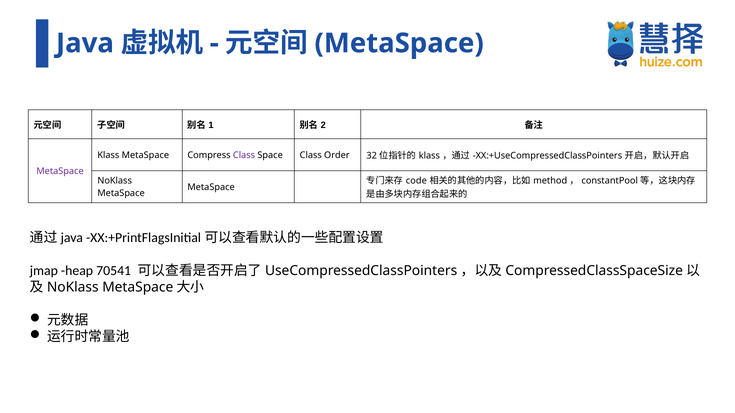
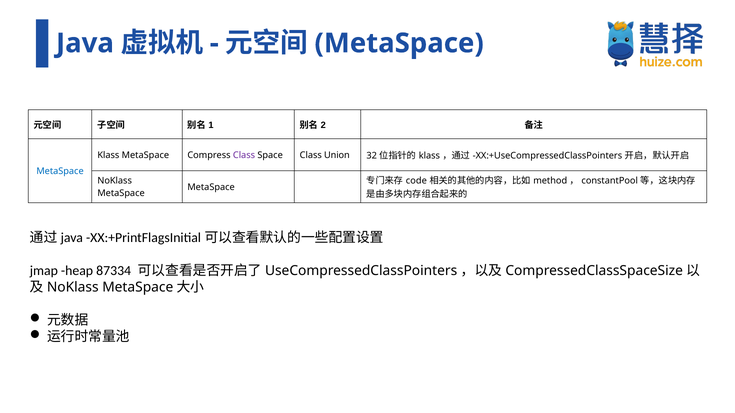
Order: Order -> Union (337, 155)
MetaSpace colour: purple -> blue (60, 172)
70541: 70541 -> 87334 (114, 271)
